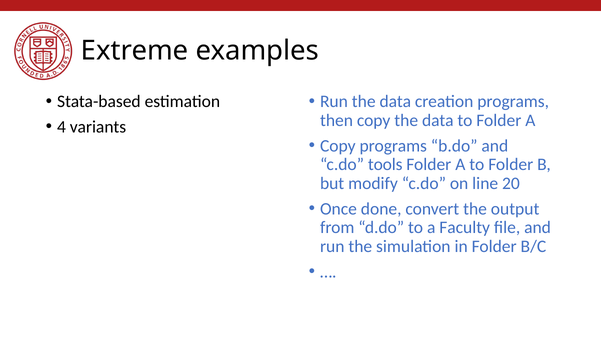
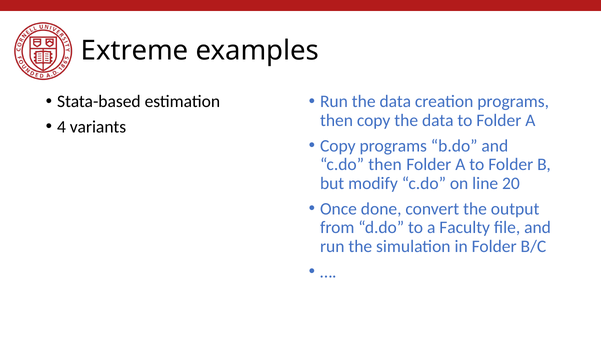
c.do tools: tools -> then (385, 165)
